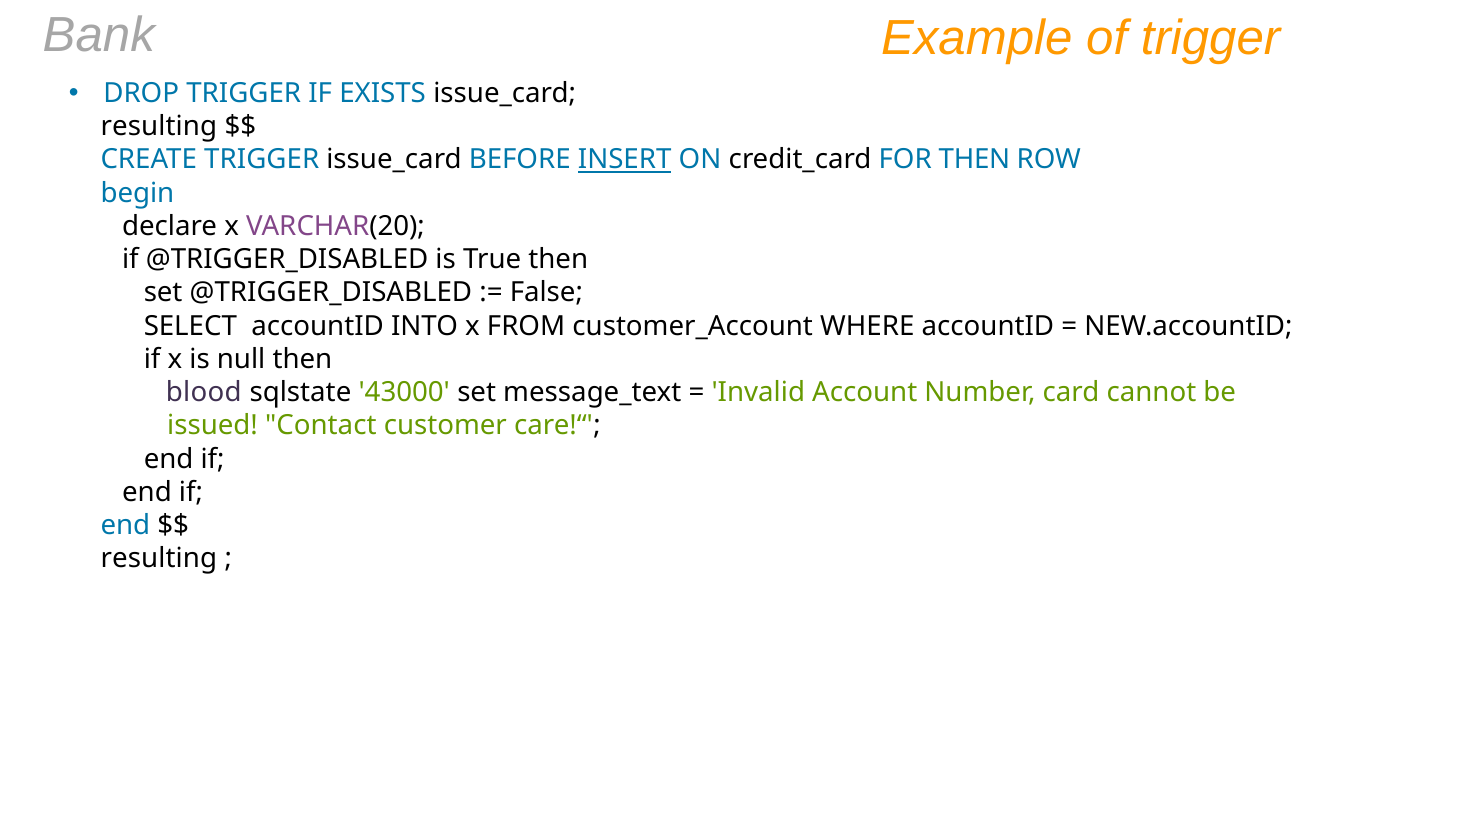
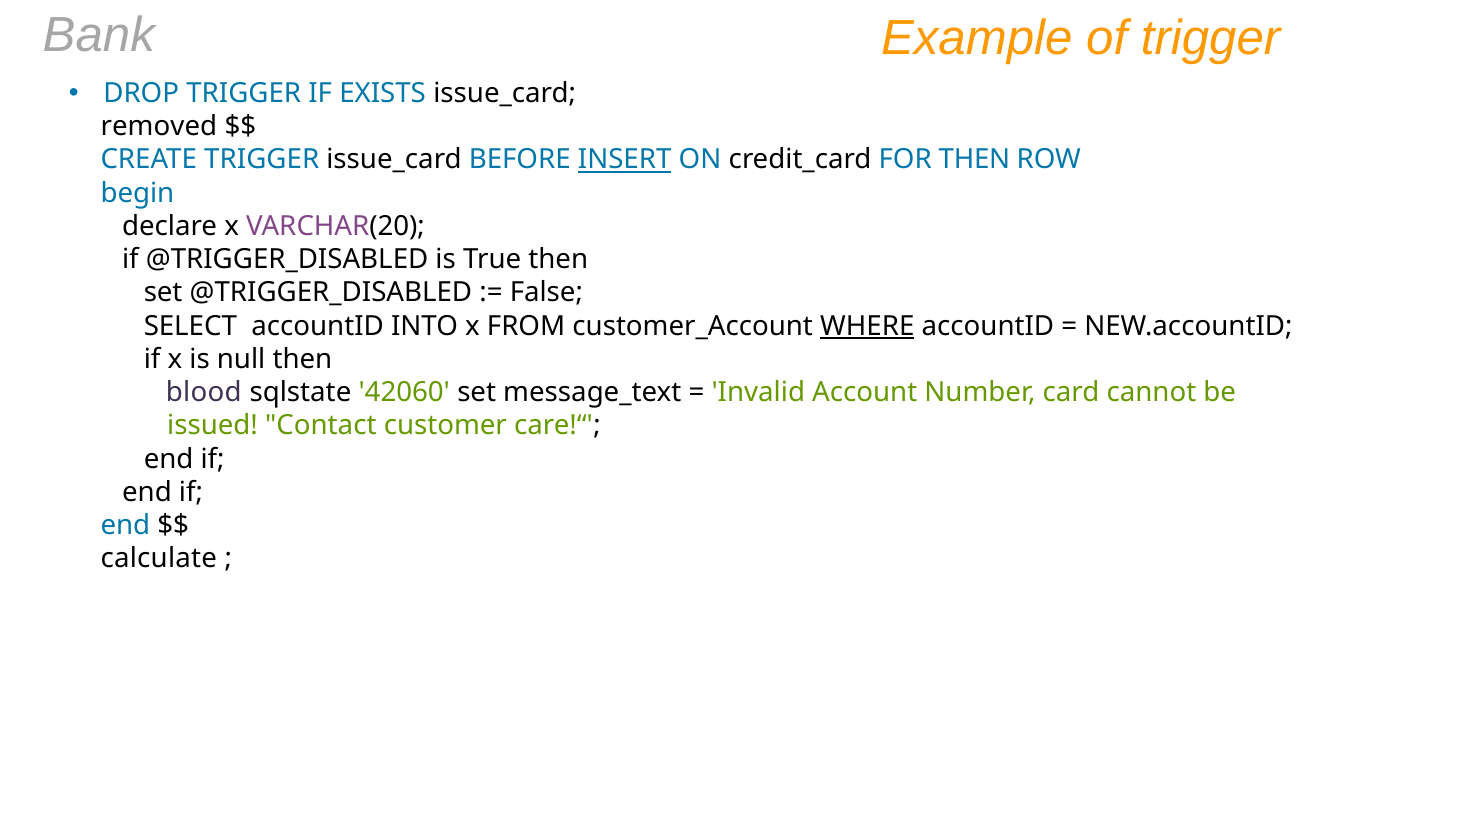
resulting: resulting -> removed (159, 127)
WHERE underline: none -> present (867, 326)
43000: 43000 -> 42060 (404, 392)
resulting: resulting -> calculate (159, 558)
